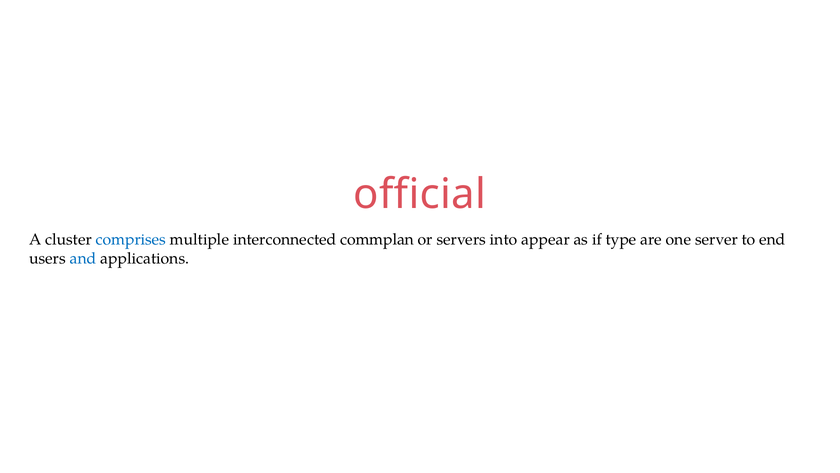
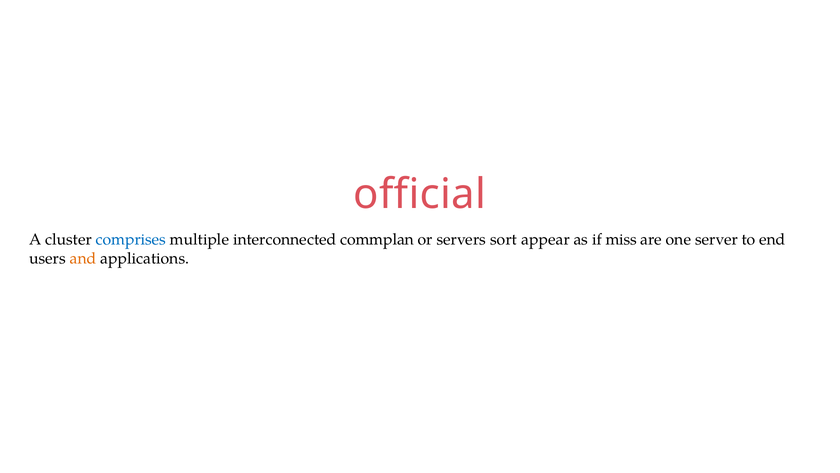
into: into -> sort (504, 239)
type: type -> miss (621, 239)
and colour: blue -> orange (83, 258)
